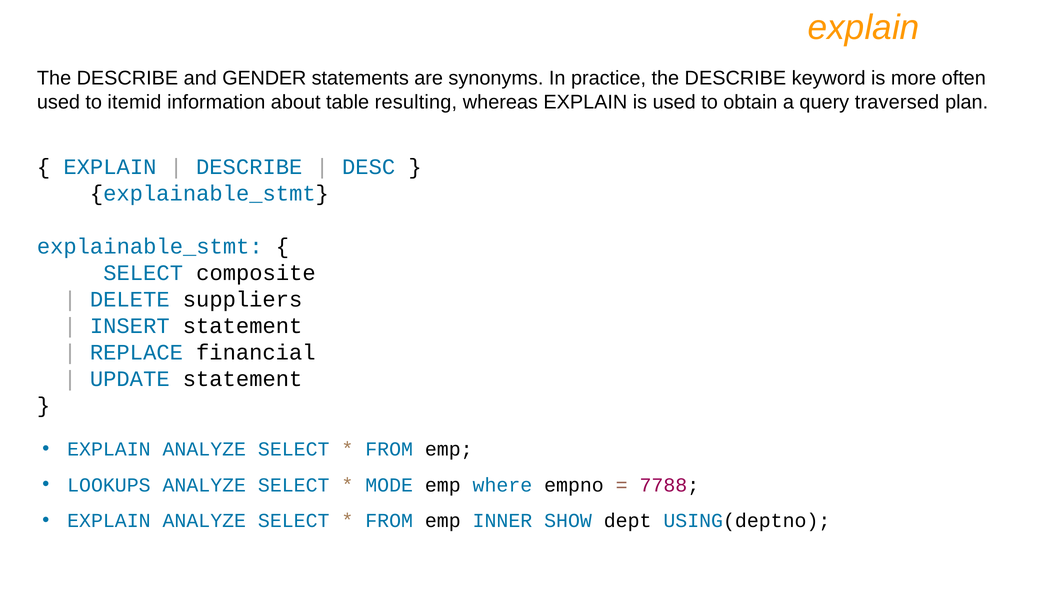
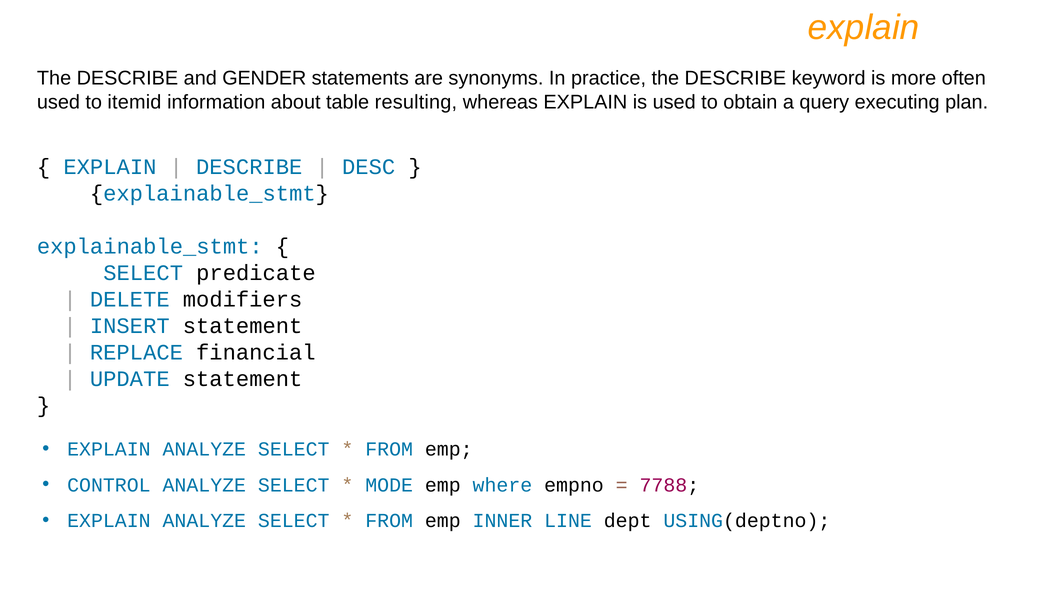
traversed: traversed -> executing (897, 102)
composite: composite -> predicate (256, 273)
suppliers: suppliers -> modifiers (243, 300)
LOOKUPS: LOOKUPS -> CONTROL (109, 485)
SHOW: SHOW -> LINE (568, 521)
